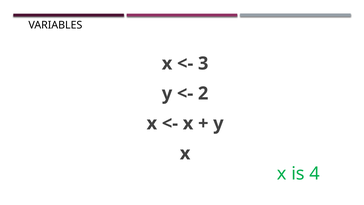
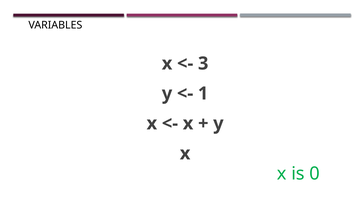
2: 2 -> 1 (203, 93)
4: 4 -> 0 (315, 173)
